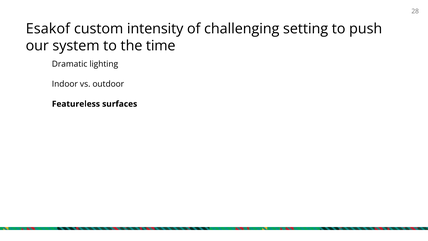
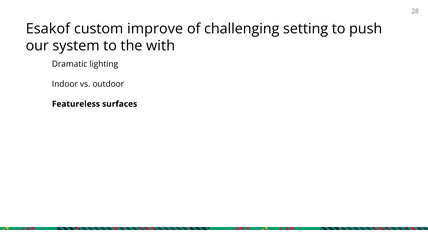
intensity: intensity -> improve (155, 29)
time: time -> with (161, 46)
